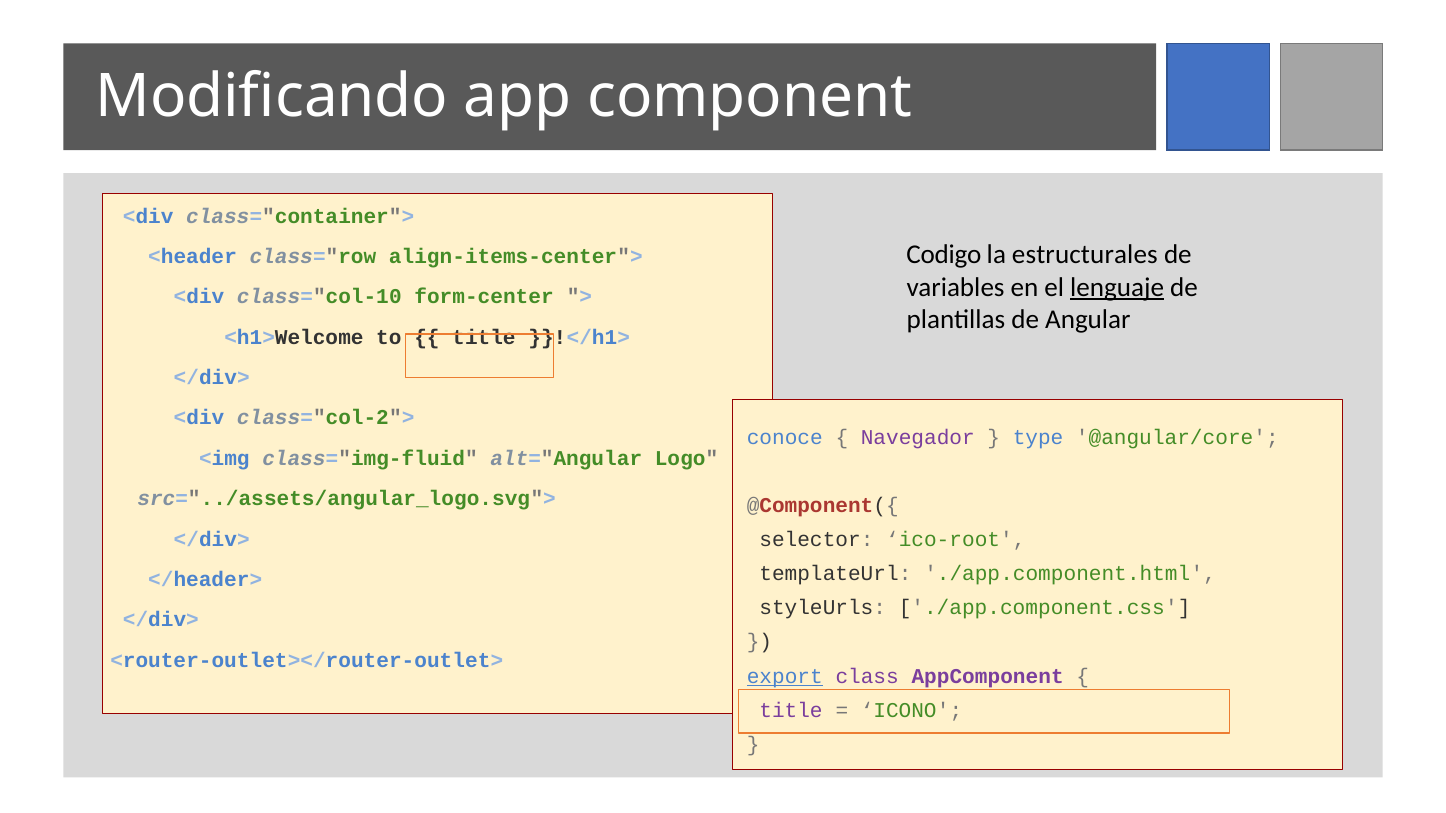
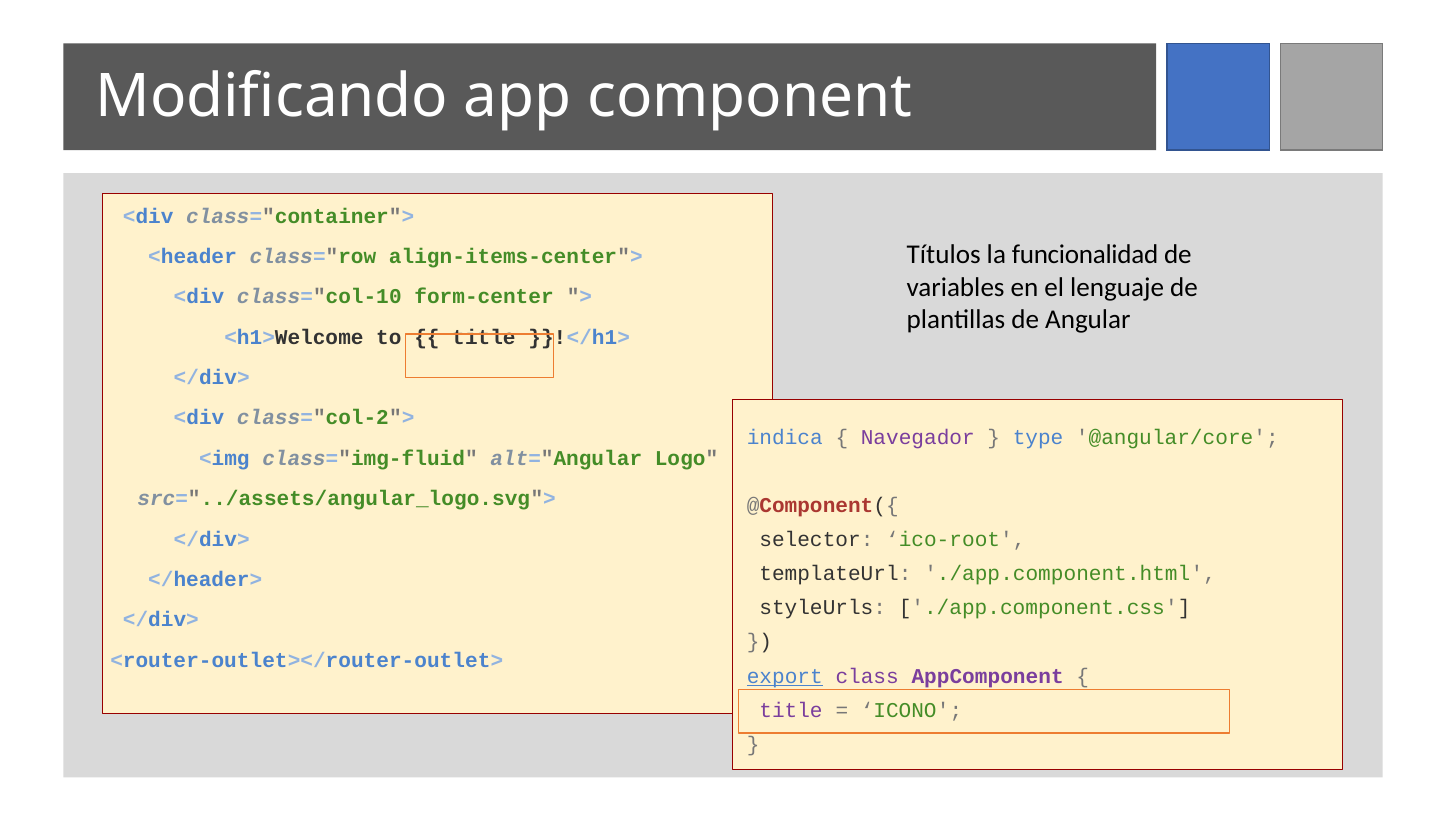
Codigo: Codigo -> Títulos (944, 255)
estructurales: estructurales -> funcionalidad (1085, 255)
lenguaje underline: present -> none (1117, 287)
conoce: conoce -> indica (785, 437)
